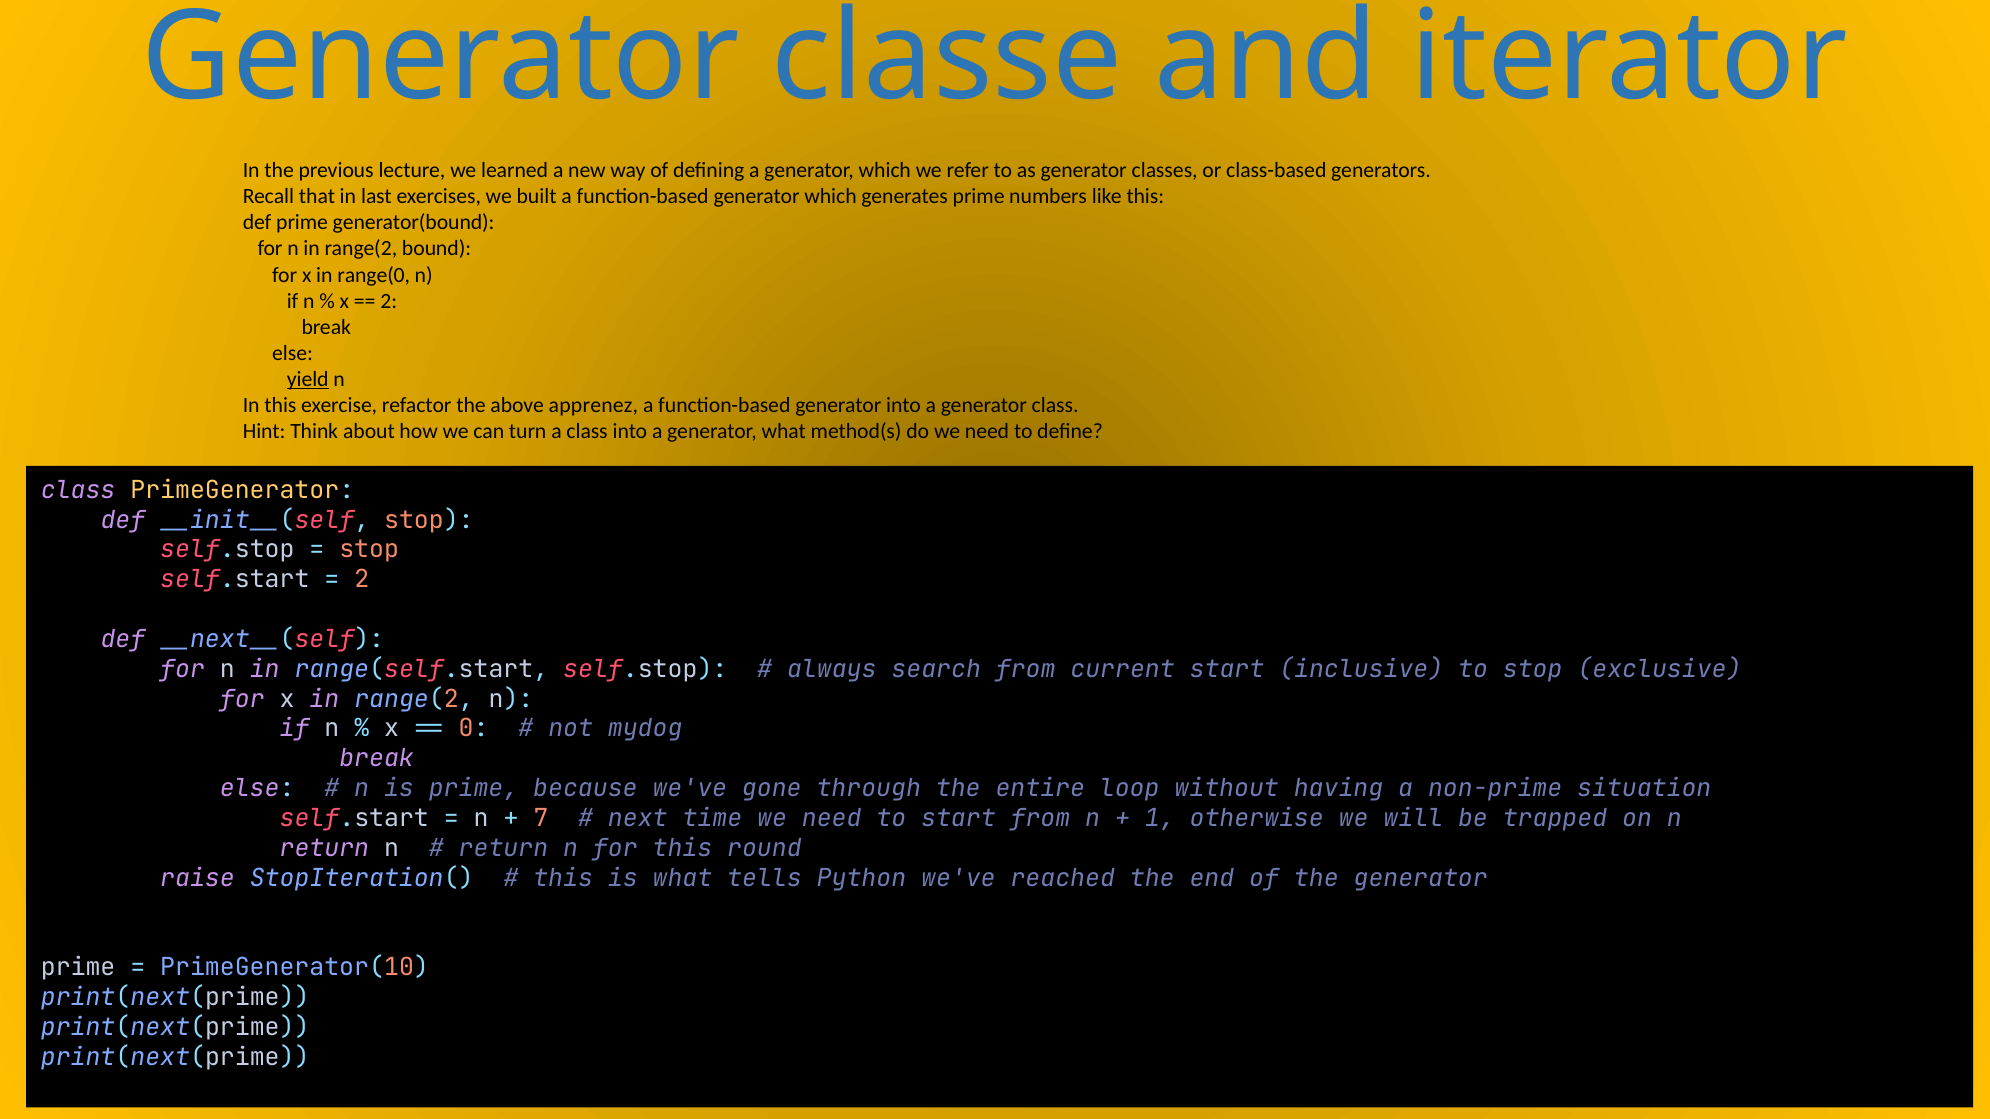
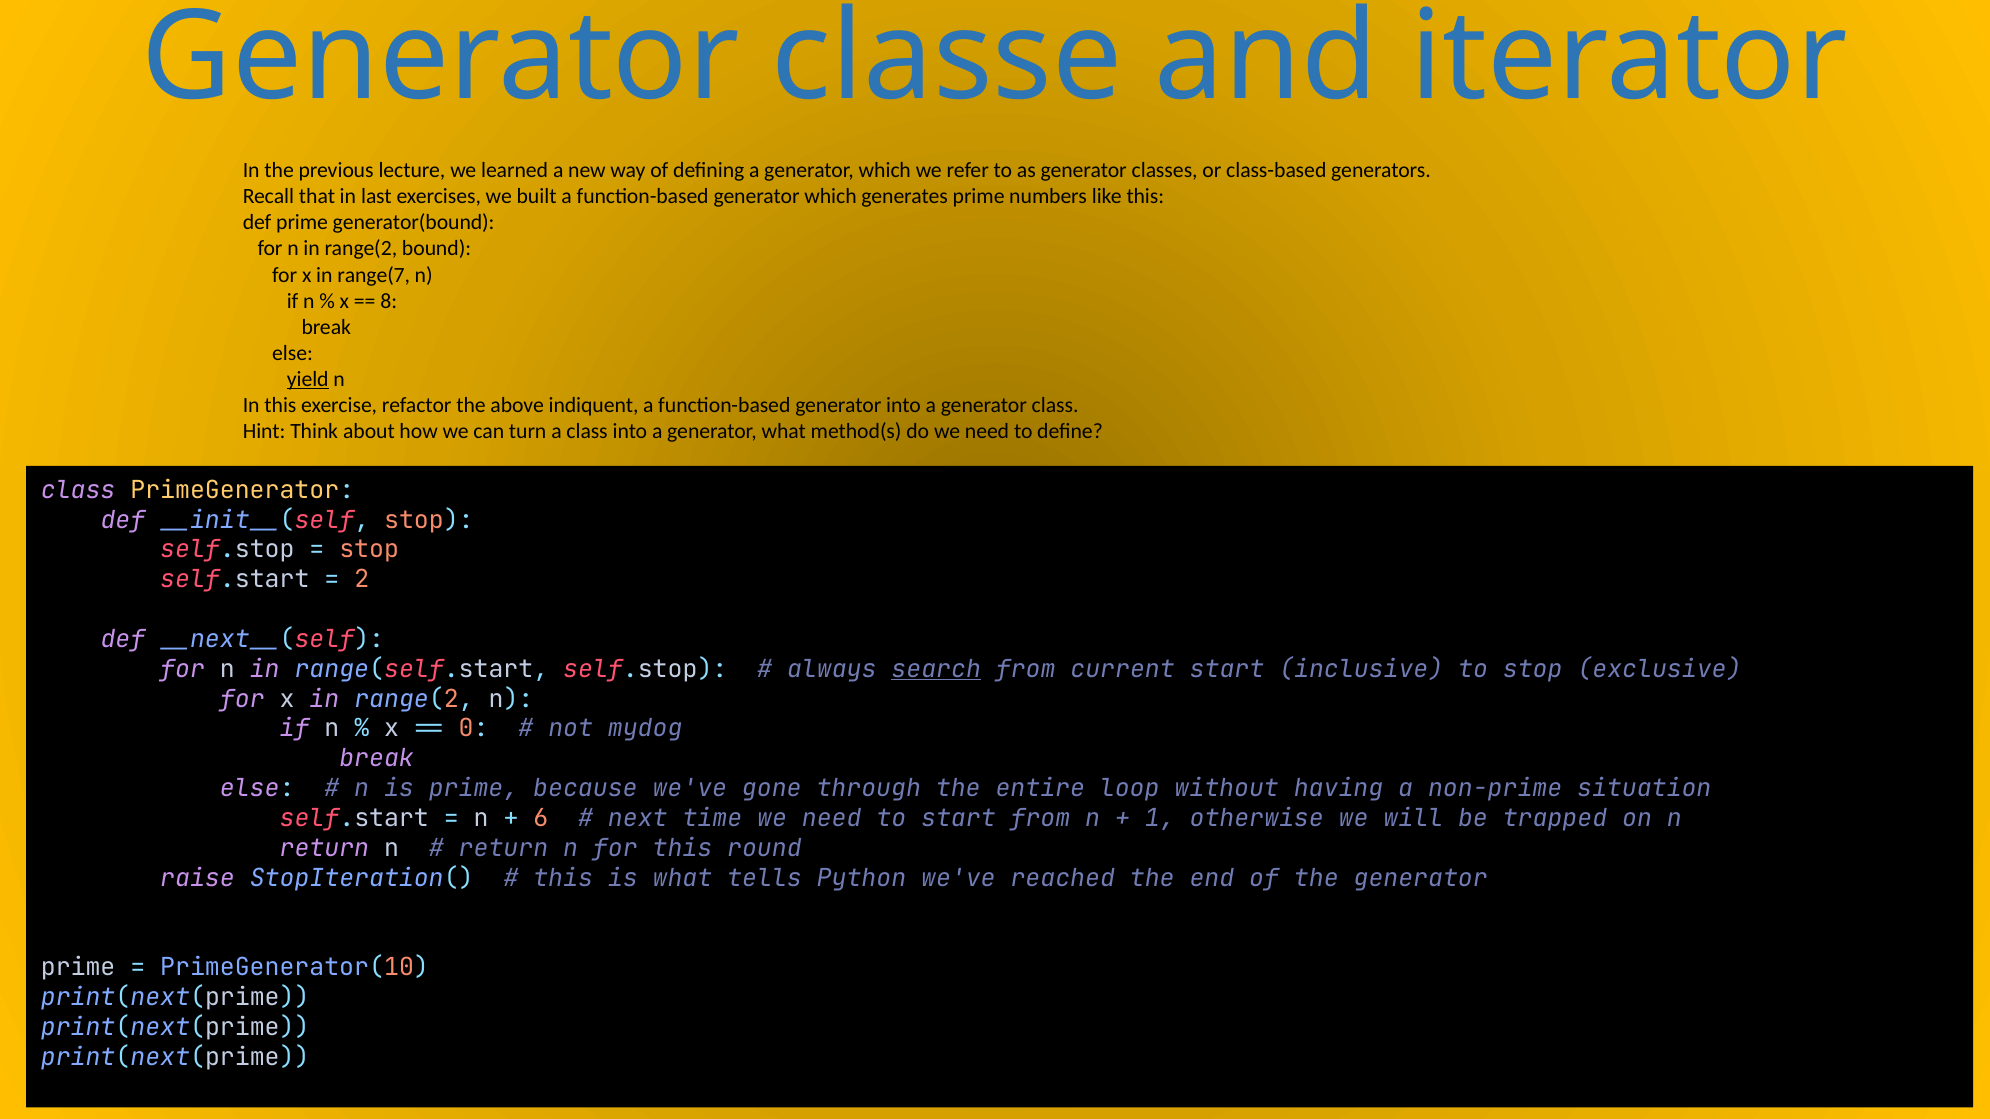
range(0: range(0 -> range(7 (374, 275)
2: 2 -> 8 (389, 301)
apprenez: apprenez -> indiquent (594, 405)
search underline: none -> present (936, 669)
7: 7 -> 6 (541, 818)
